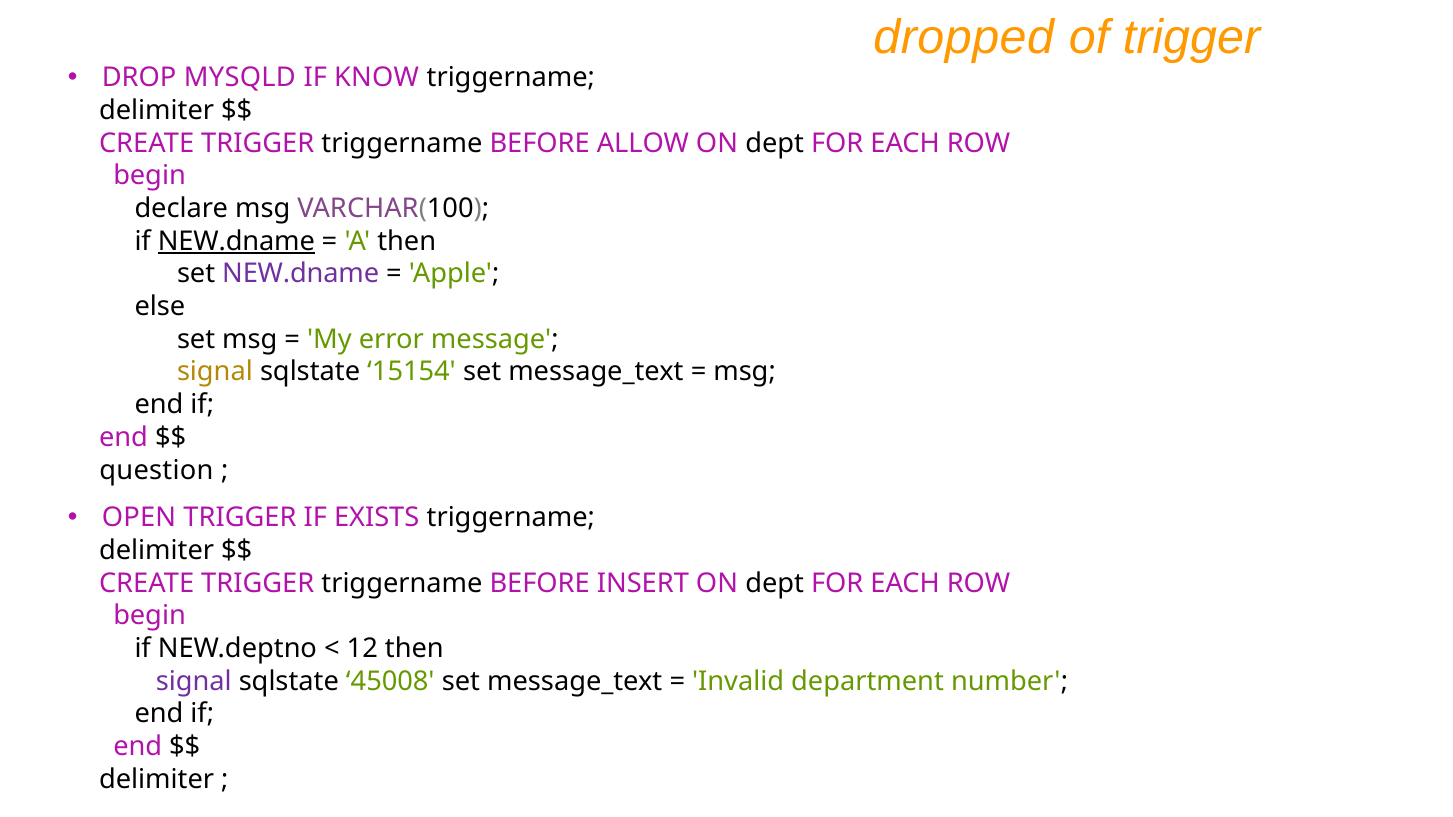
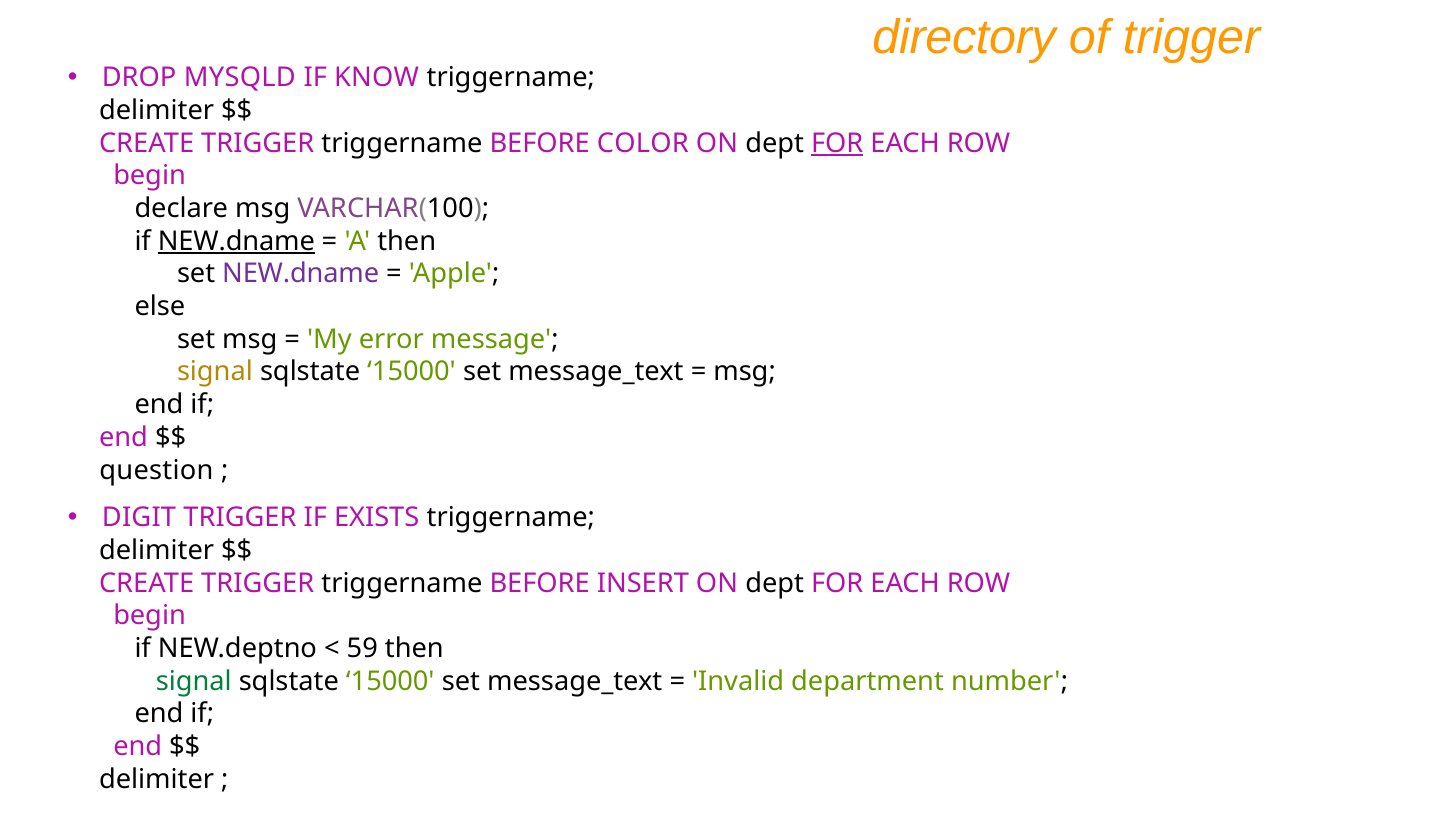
dropped: dropped -> directory (964, 38)
ALLOW: ALLOW -> COLOR (643, 143)
FOR underline: none -> present (837, 143)
15154: 15154 -> 15000 (412, 372)
OPEN: OPEN -> DIGIT (139, 518)
12: 12 -> 59 (362, 649)
signal colour: purple -> green (194, 681)
45008: 45008 -> 15000 (390, 681)
